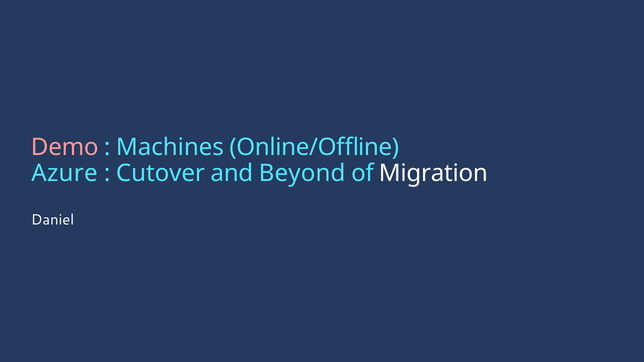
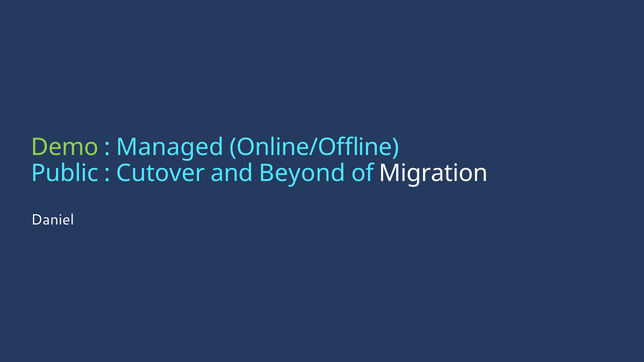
Demo colour: pink -> light green (65, 147)
Machines: Machines -> Managed (170, 147)
Azure: Azure -> Public (65, 173)
